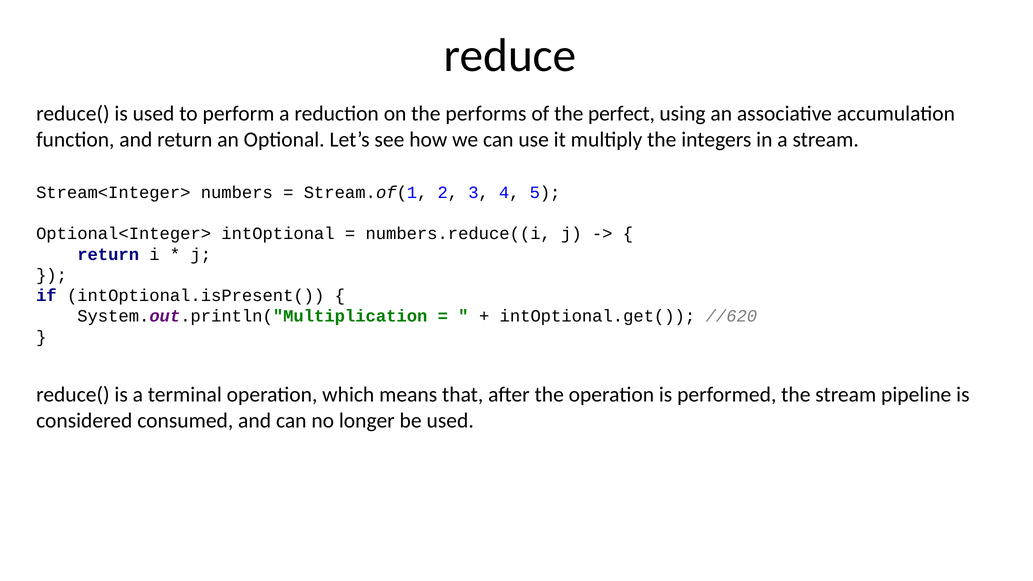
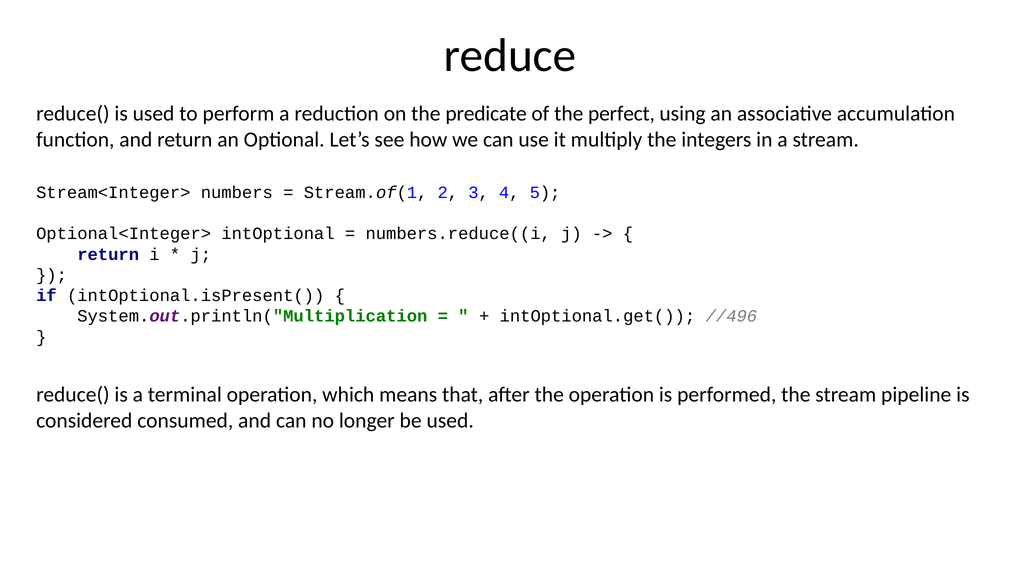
performs: performs -> predicate (486, 114)
//620: //620 -> //496 (731, 316)
